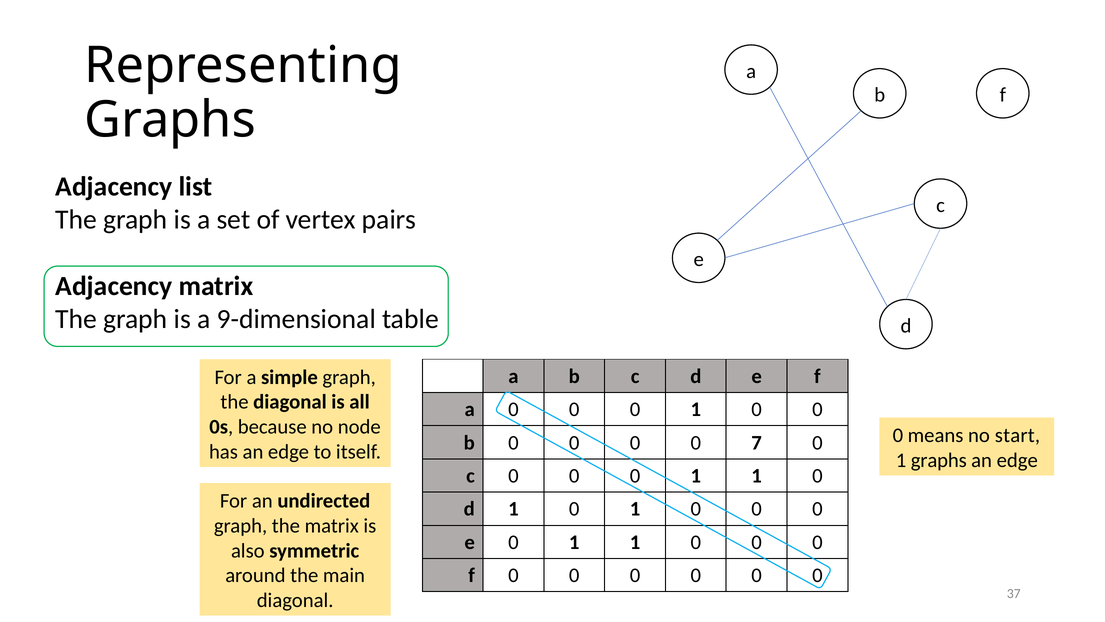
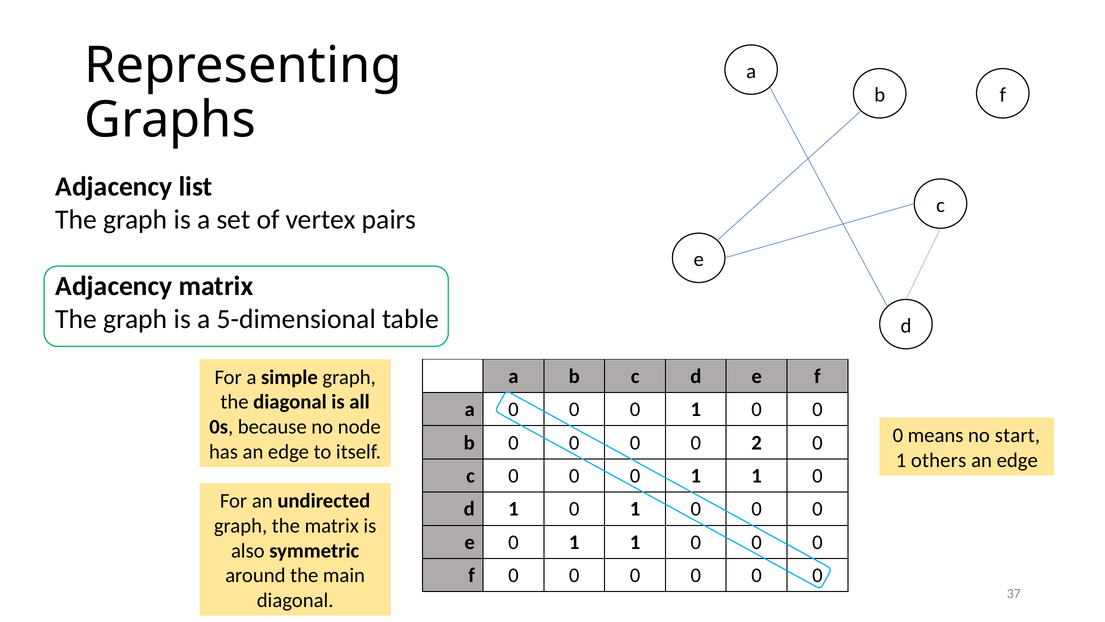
9-dimensional: 9-dimensional -> 5-dimensional (296, 319)
7: 7 -> 2 (757, 442)
1 graphs: graphs -> others (939, 460)
